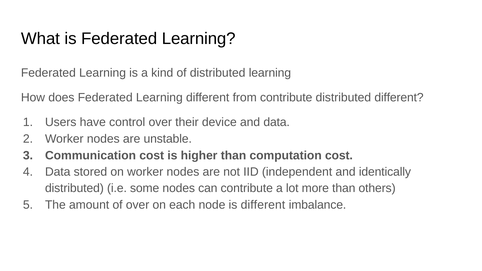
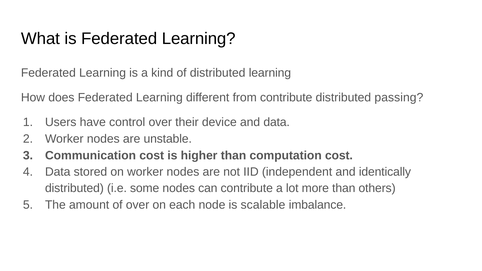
distributed different: different -> passing (399, 98)
is different: different -> scalable (263, 205)
